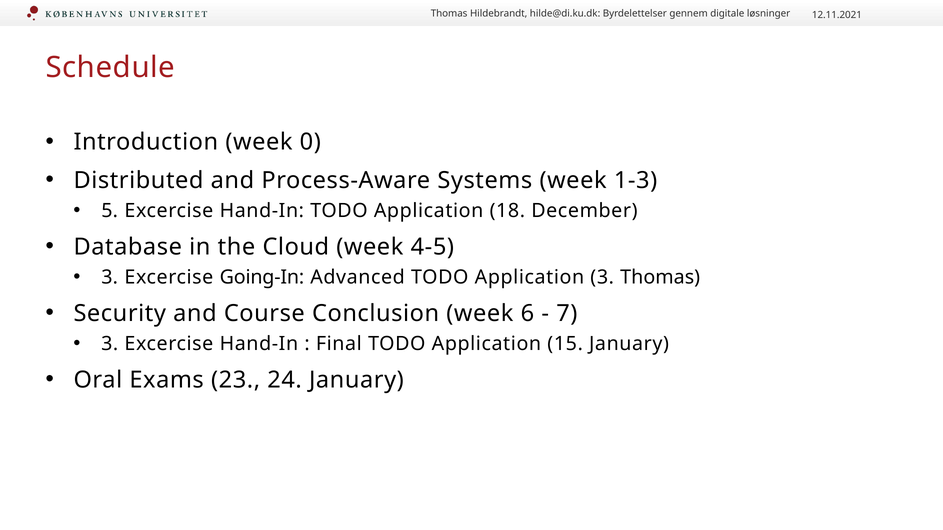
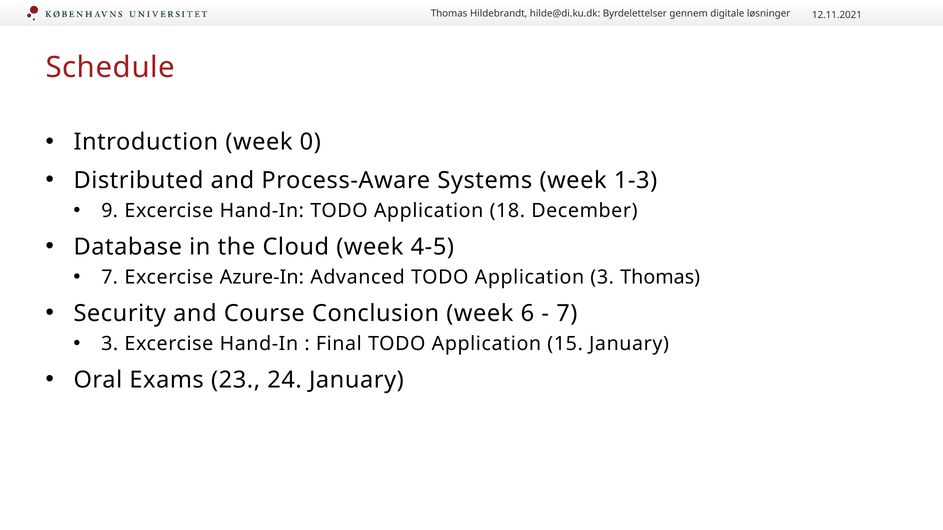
5: 5 -> 9 (110, 211)
3: 3 -> 7 (110, 278)
Going-In: Going-In -> Azure-In (262, 278)
